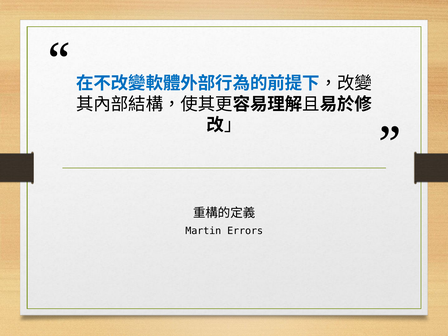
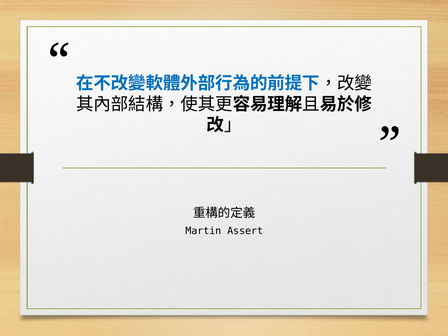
Errors: Errors -> Assert (245, 231)
